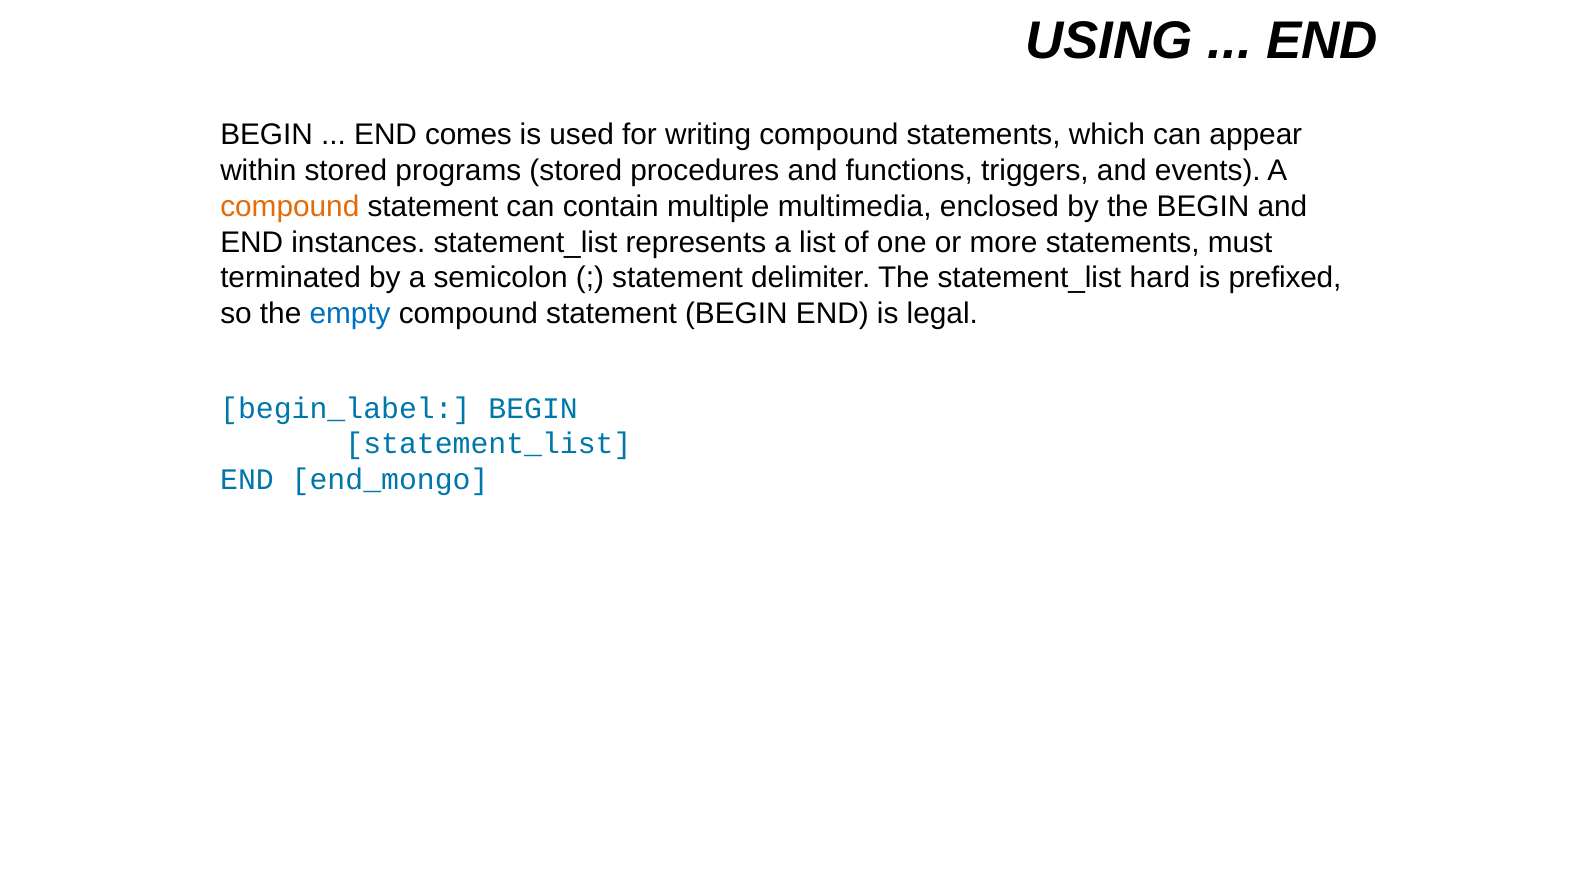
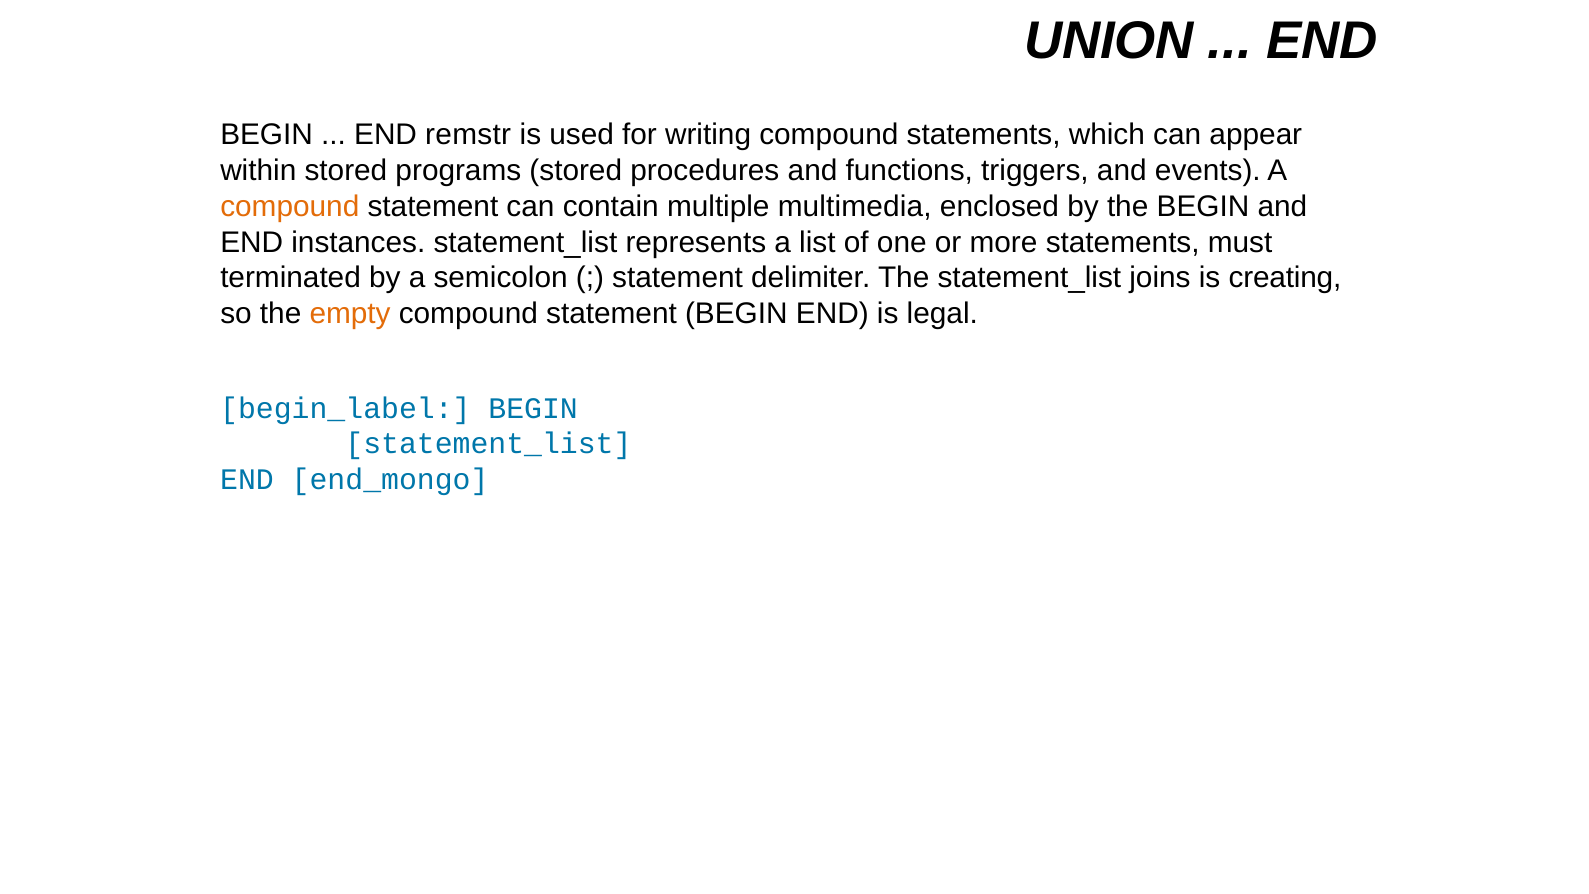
USING: USING -> UNION (1109, 41)
comes: comes -> remstr (468, 135)
hard: hard -> joins (1160, 278)
prefixed: prefixed -> creating (1285, 278)
empty colour: blue -> orange (350, 314)
